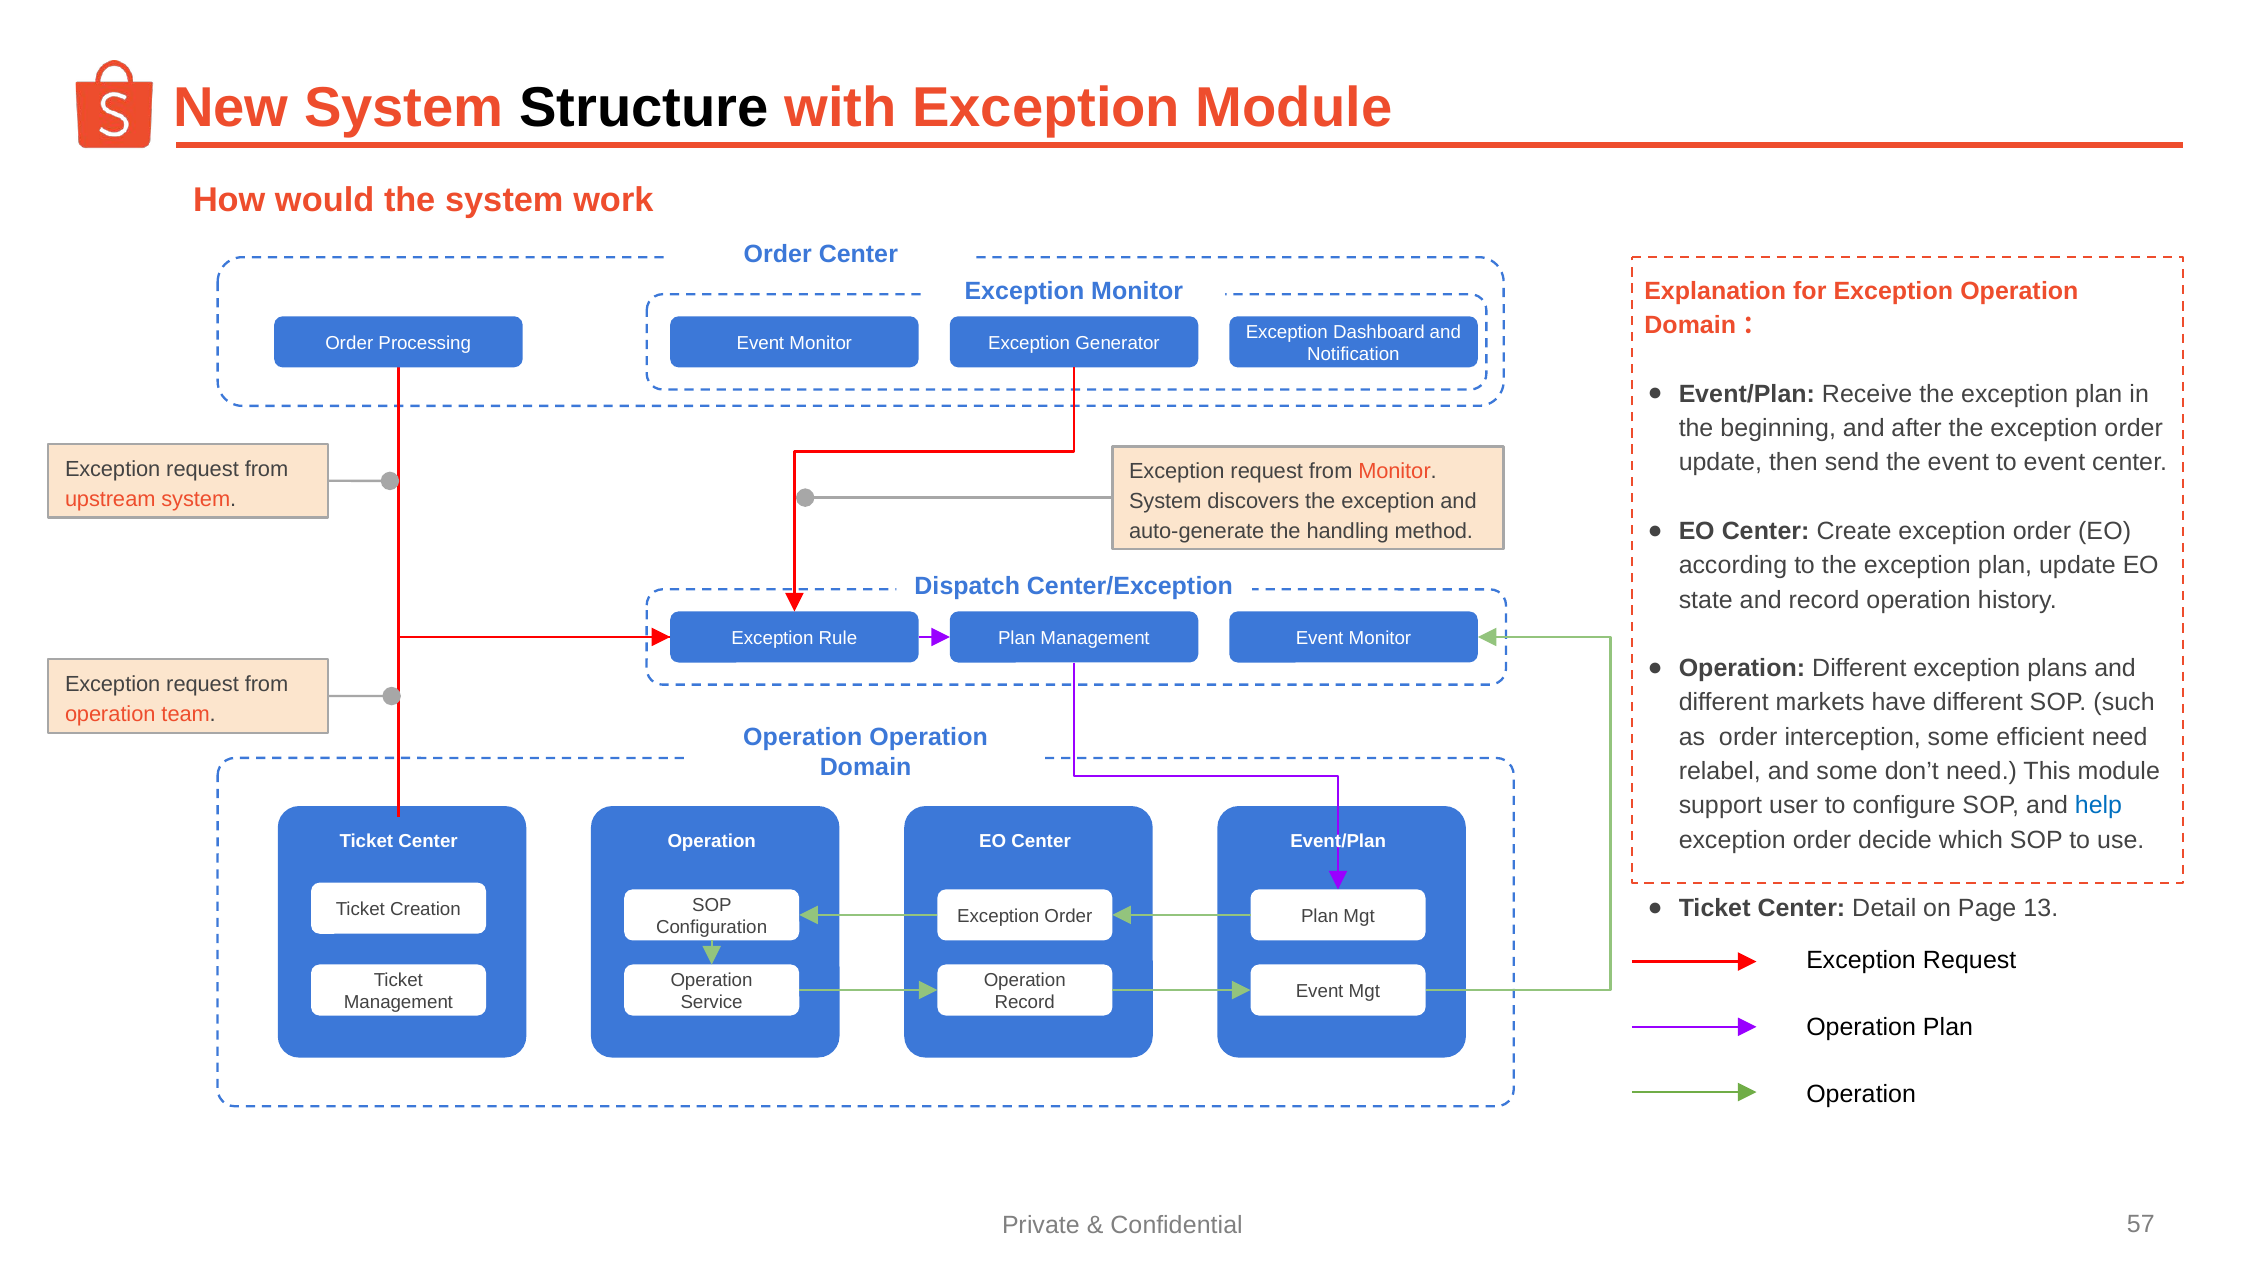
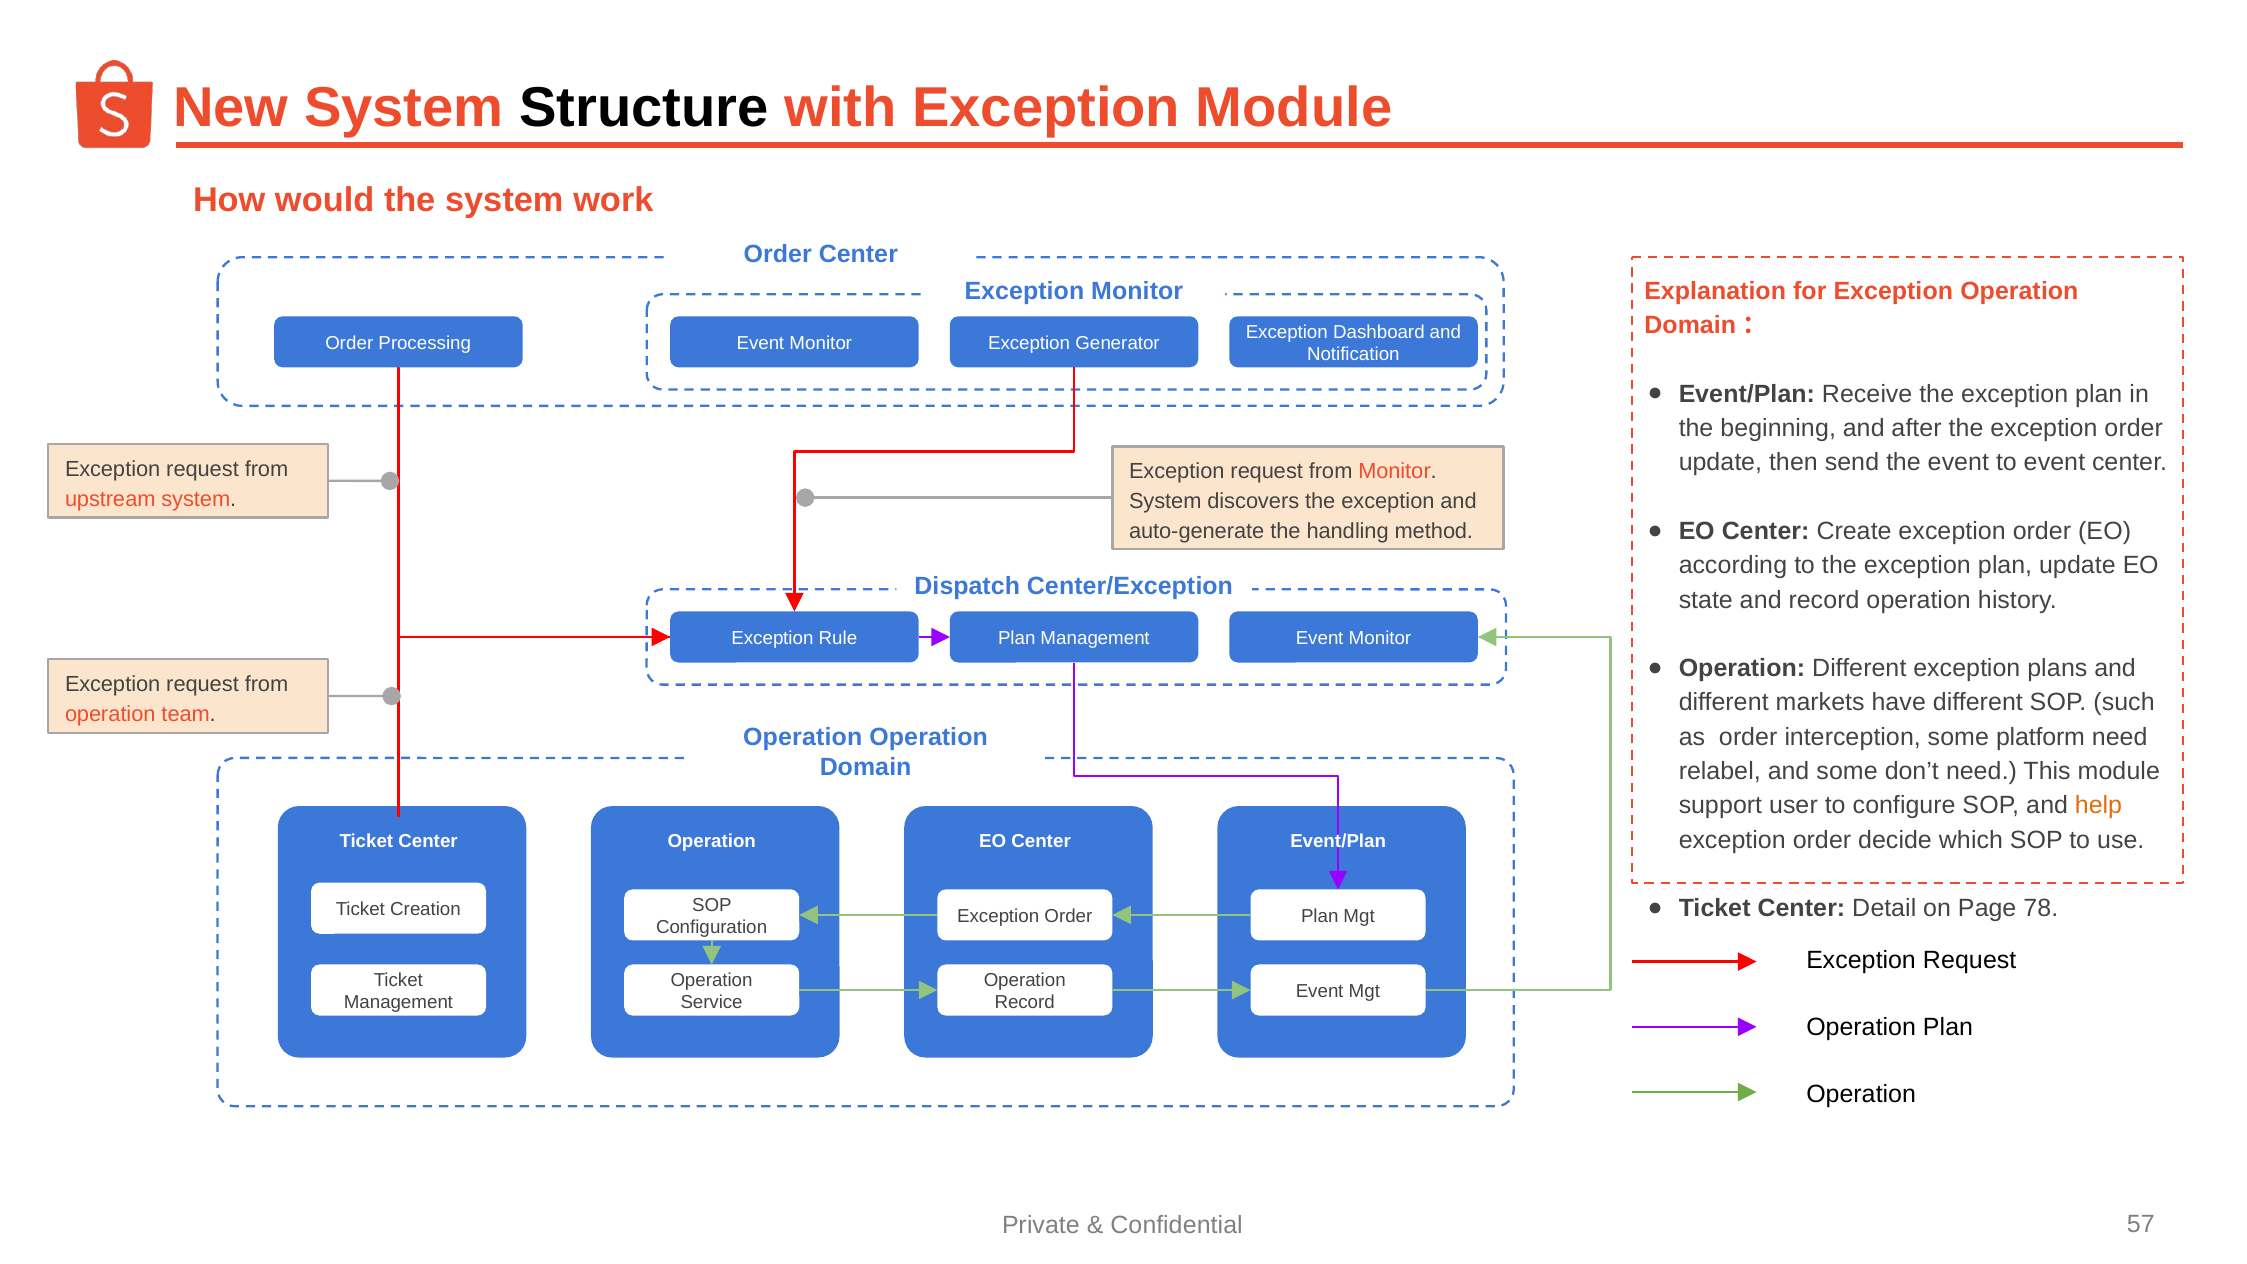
efficient: efficient -> platform (2041, 737)
help colour: blue -> orange (2099, 806)
13: 13 -> 78 (2041, 909)
